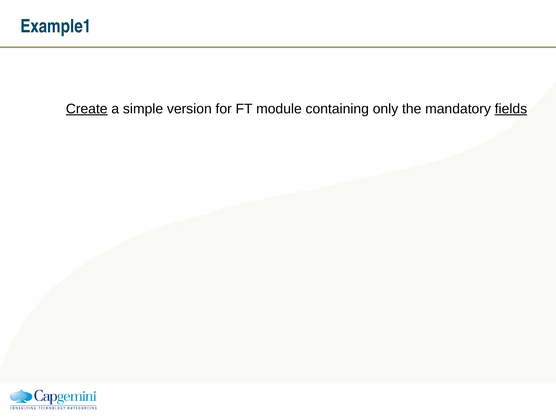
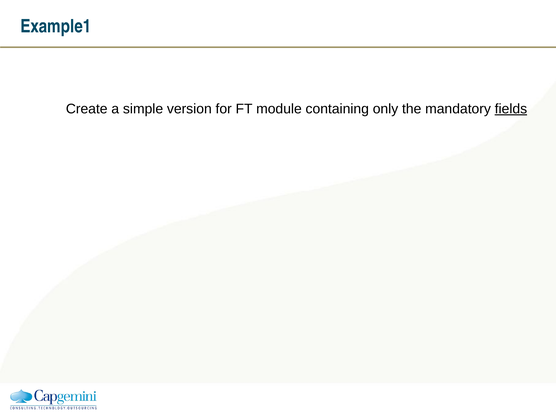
Create underline: present -> none (87, 109)
